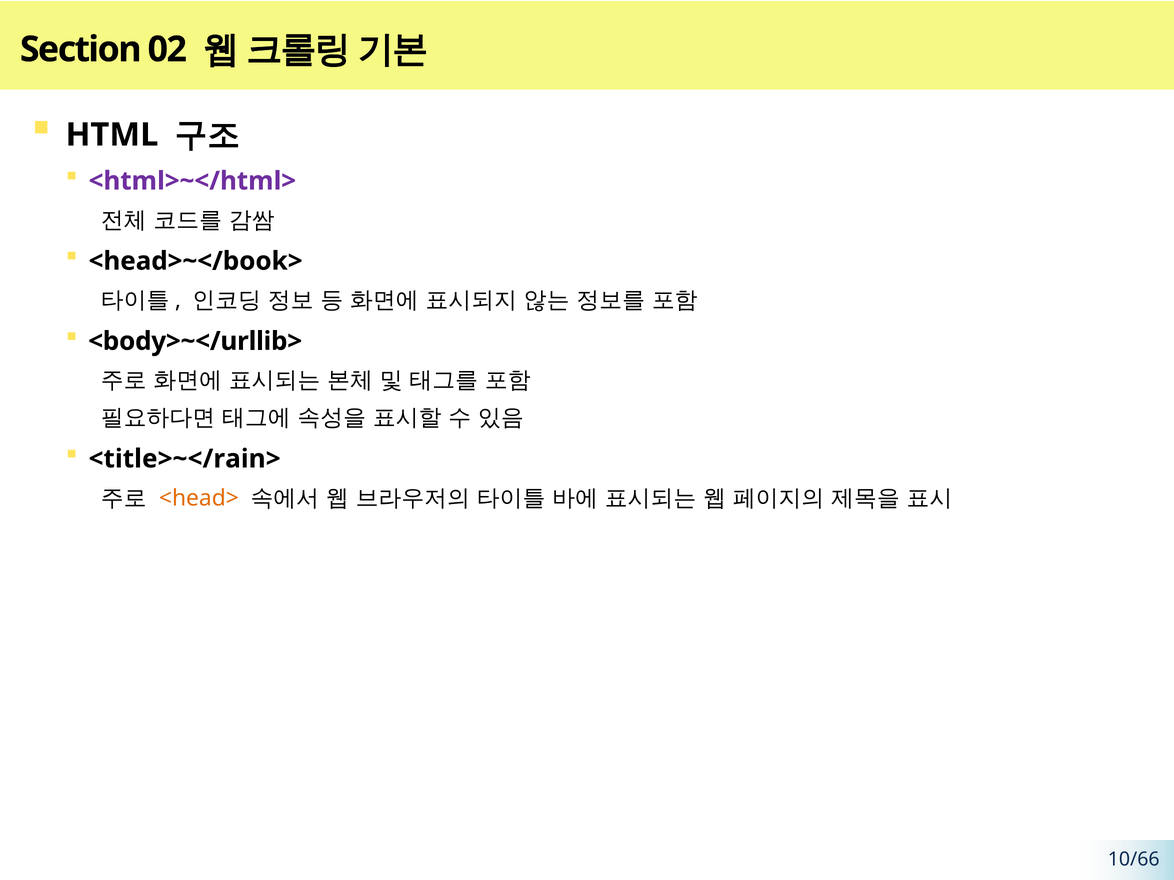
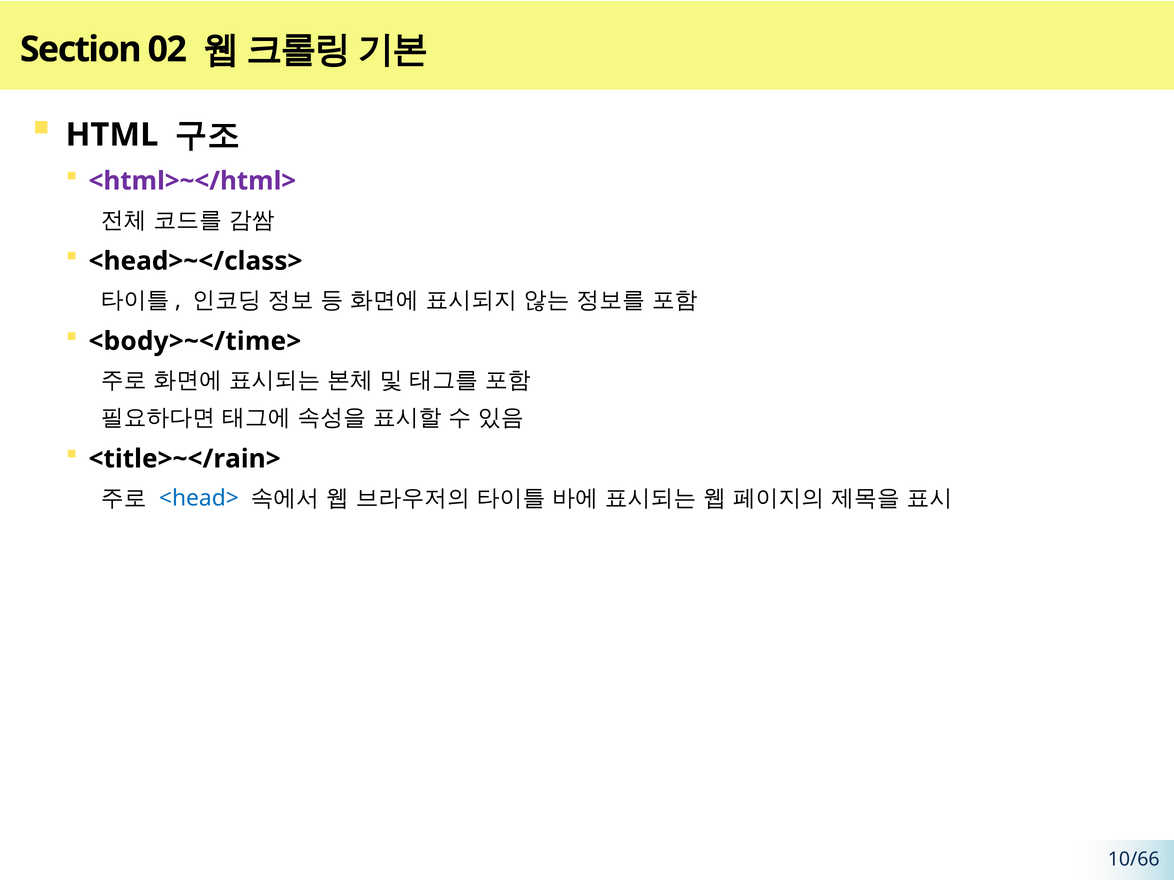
<head>~</book>: <head>~</book> -> <head>~</class> (195, 261)
<body>~</urllib>: <body>~</urllib> -> <body>~</time> (195, 341)
<head> colour: orange -> blue (199, 498)
